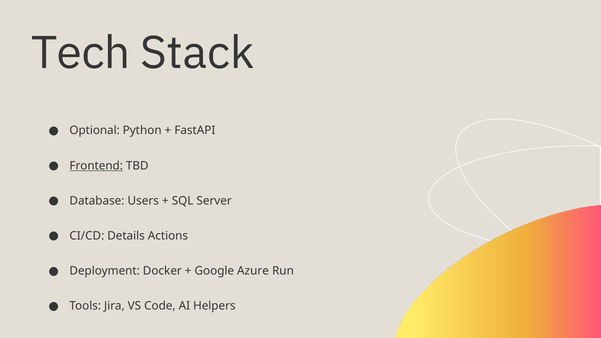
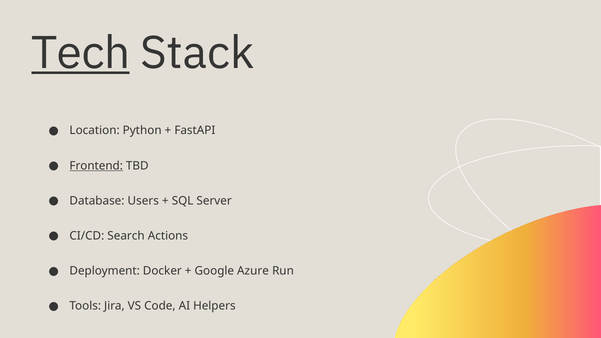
Tech underline: none -> present (81, 53)
Optional: Optional -> Location (95, 131)
Details: Details -> Search (126, 236)
